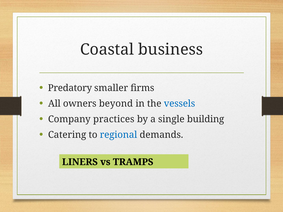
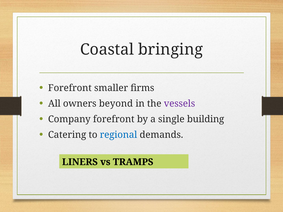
business: business -> bringing (170, 50)
Predatory: Predatory -> Forefront (70, 88)
vessels colour: blue -> purple (180, 104)
Company practices: practices -> forefront (114, 119)
